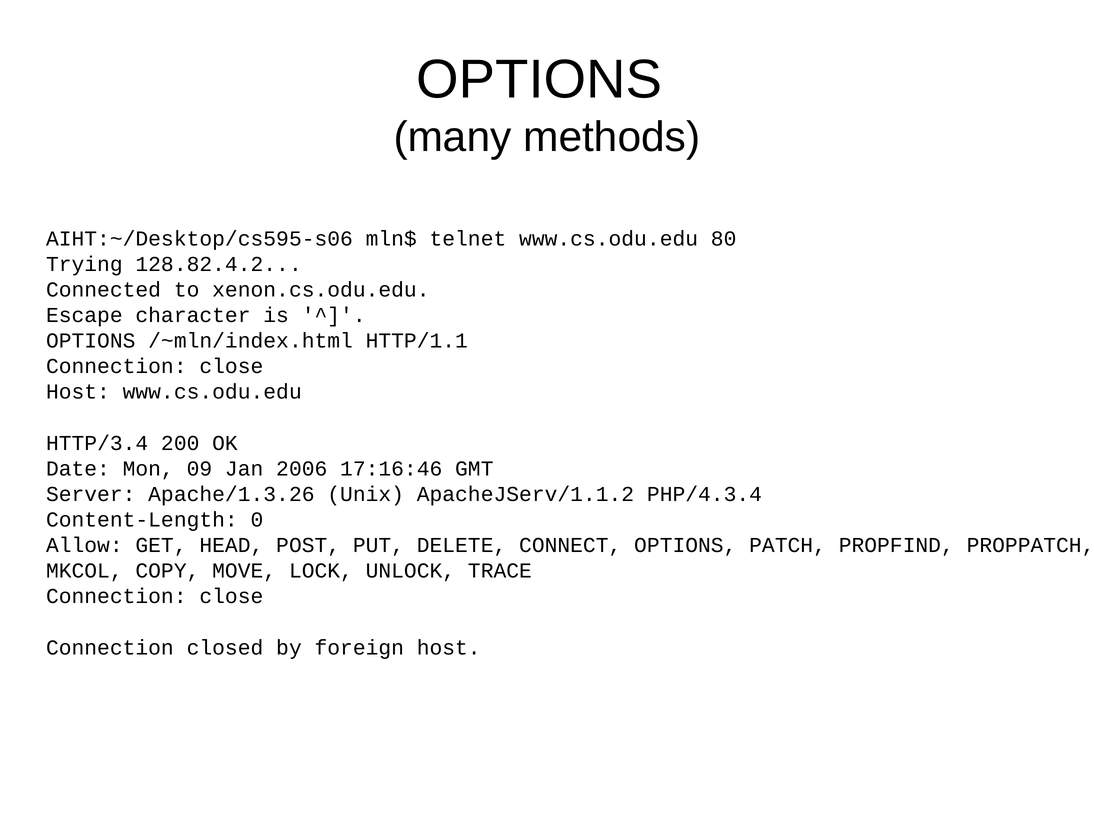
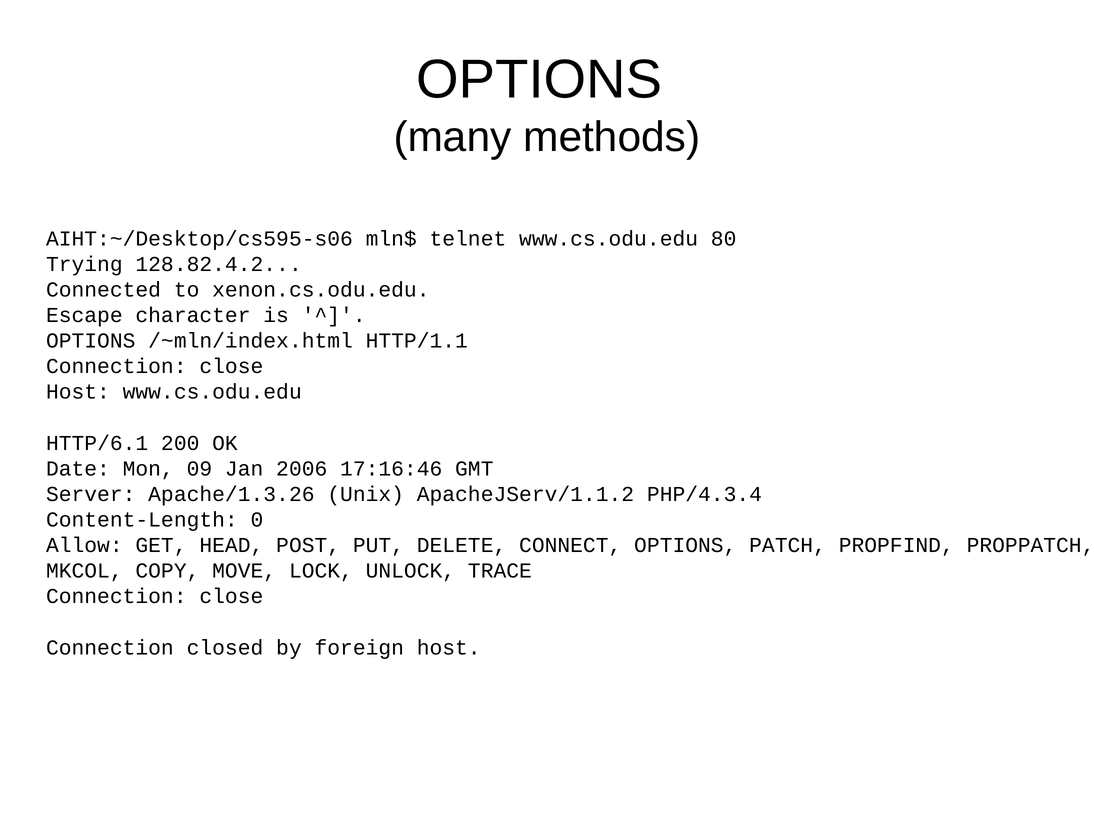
HTTP/3.4: HTTP/3.4 -> HTTP/6.1 (97, 443)
